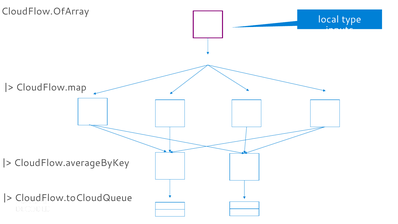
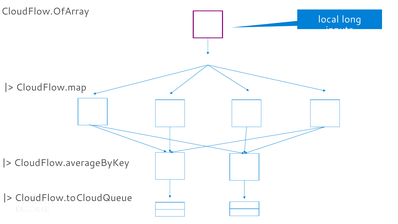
type: type -> long (351, 19)
